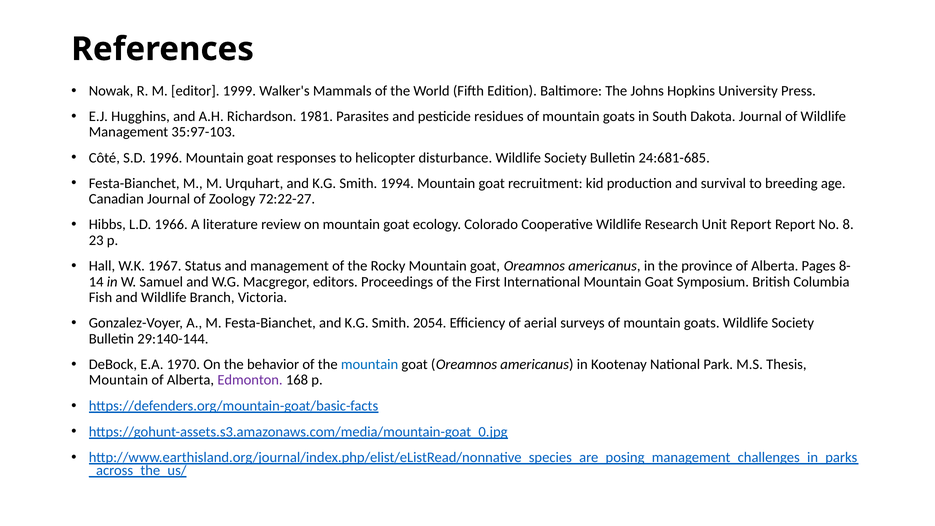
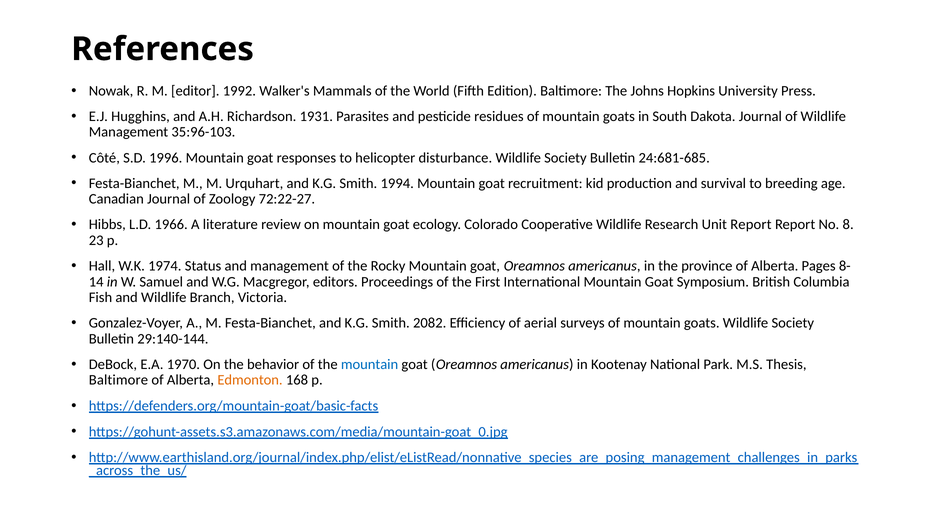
1999: 1999 -> 1992 (239, 91)
1981: 1981 -> 1931 (316, 116)
35:97-103: 35:97-103 -> 35:96-103 (203, 132)
1967: 1967 -> 1974 (165, 266)
2054: 2054 -> 2082 (430, 323)
Mountain: Mountain -> Baltimore (118, 380)
Edmonton colour: purple -> orange (250, 380)
